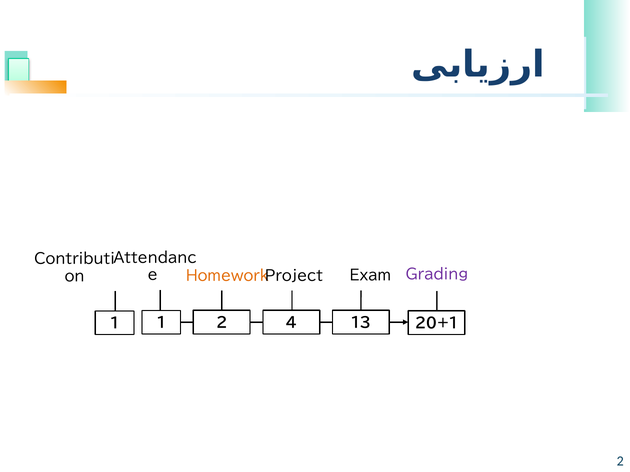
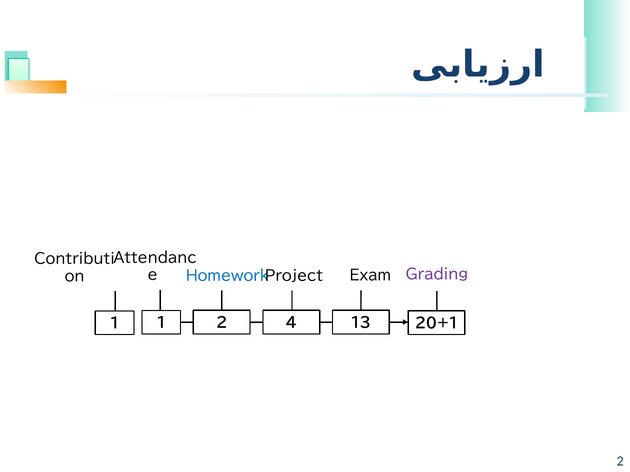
Homework colour: orange -> blue (227, 276)
